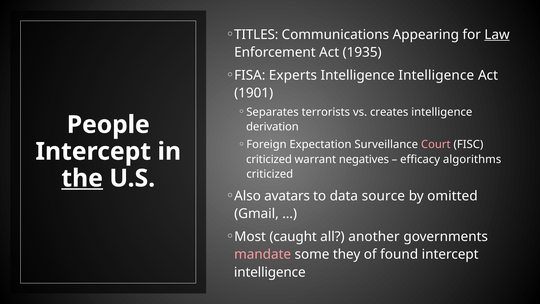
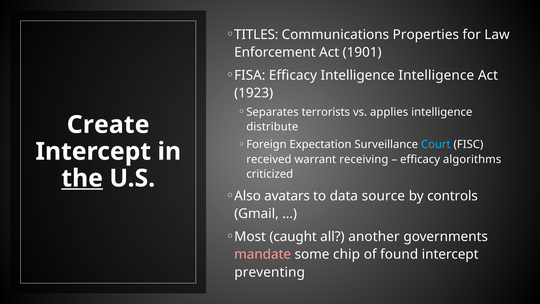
Appearing: Appearing -> Properties (426, 35)
Law underline: present -> none (497, 35)
1935: 1935 -> 1901 (362, 52)
FISA Experts: Experts -> Efficacy (293, 75)
1901: 1901 -> 1923 (254, 93)
creates: creates -> applies (389, 112)
People: People -> Create (108, 125)
derivation: derivation -> distribute (272, 127)
Court colour: pink -> light blue (436, 144)
criticized: criticized -> received (269, 159)
negatives: negatives -> receiving (364, 159)
omitted: omitted -> controls (453, 196)
they: they -> chip (347, 254)
intelligence: intelligence -> preventing (270, 272)
